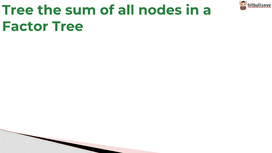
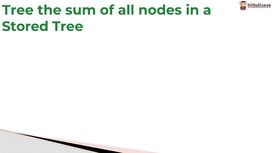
Factor: Factor -> Stored (25, 26)
